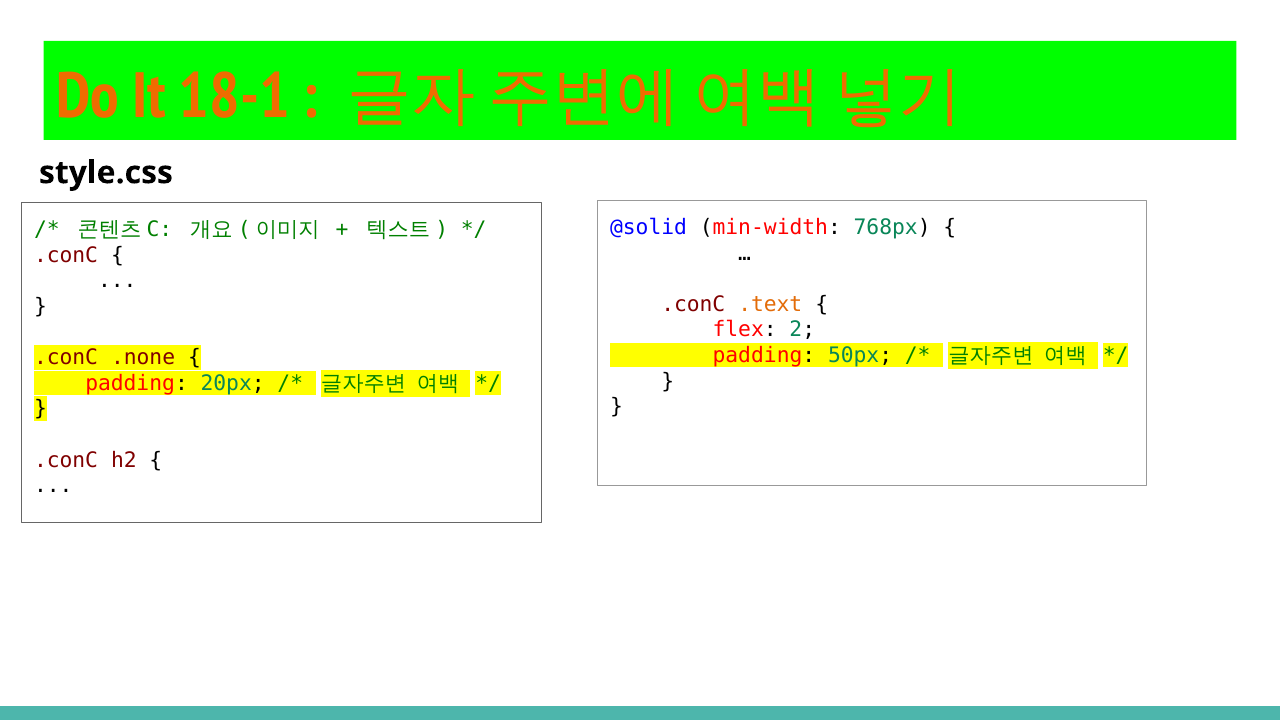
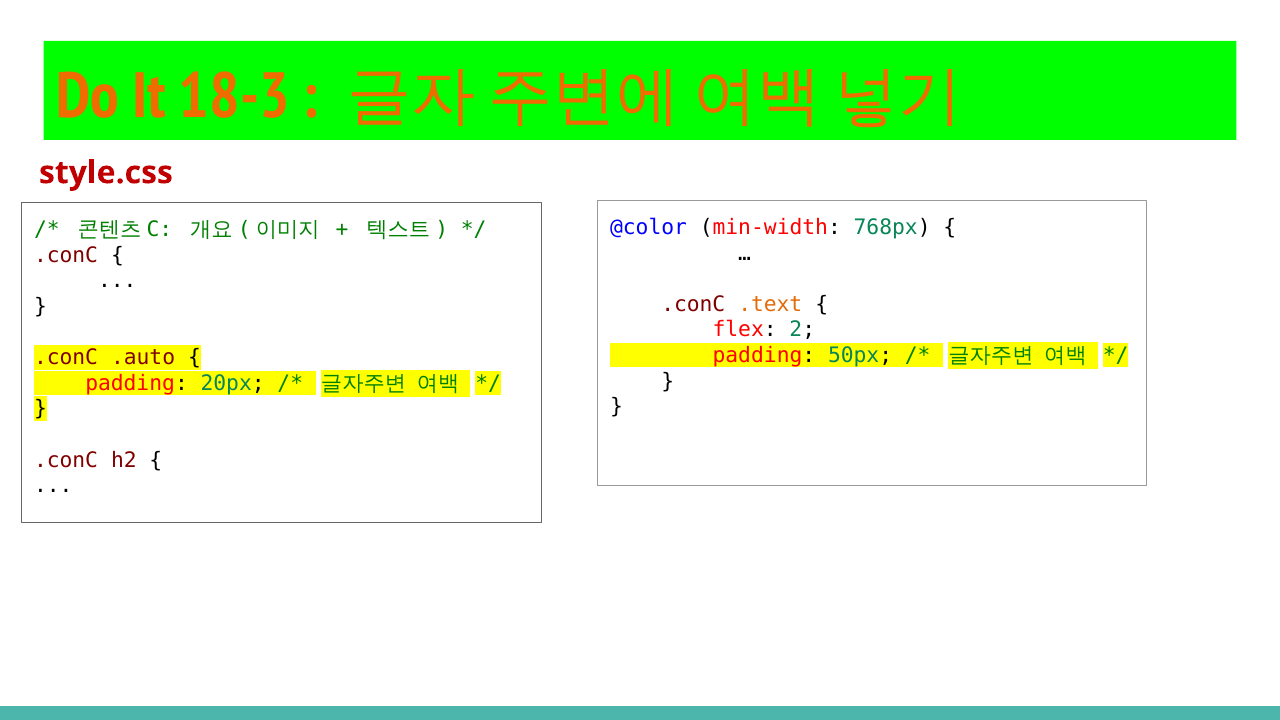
18-1: 18-1 -> 18-3 (234, 97)
style.css colour: black -> red (106, 173)
@solid: @solid -> @color (649, 227)
.none: .none -> .auto (143, 358)
